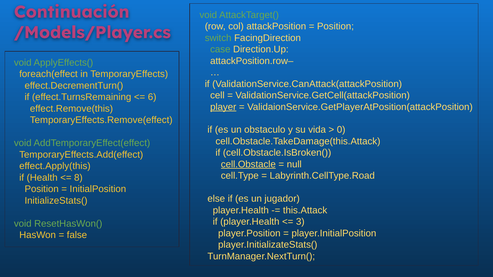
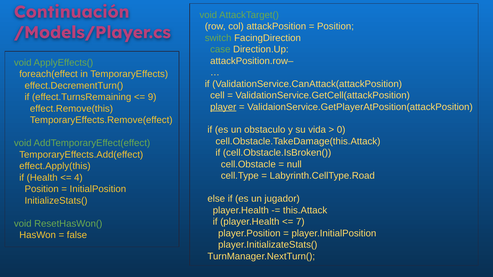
6: 6 -> 9 (152, 97)
cell.Obstacle underline: present -> none (248, 165)
8: 8 -> 4 (78, 178)
3: 3 -> 7 (300, 222)
